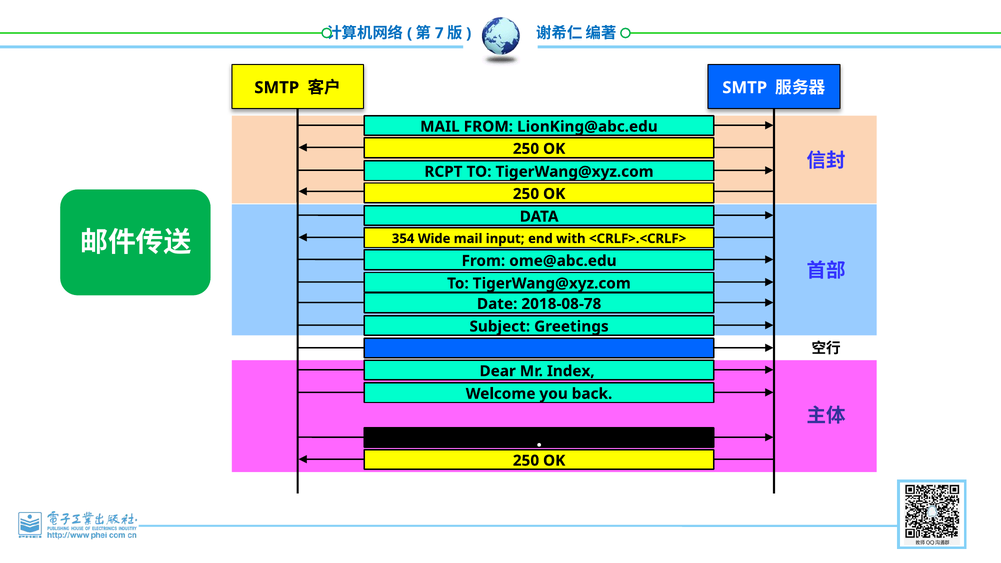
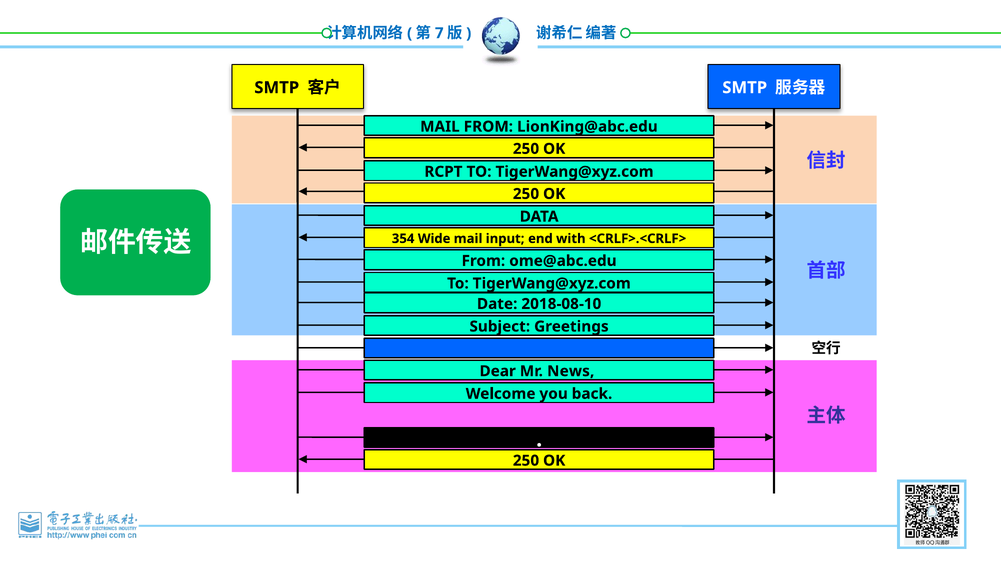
2018-08-78: 2018-08-78 -> 2018-08-10 (561, 304)
Index: Index -> News (571, 371)
